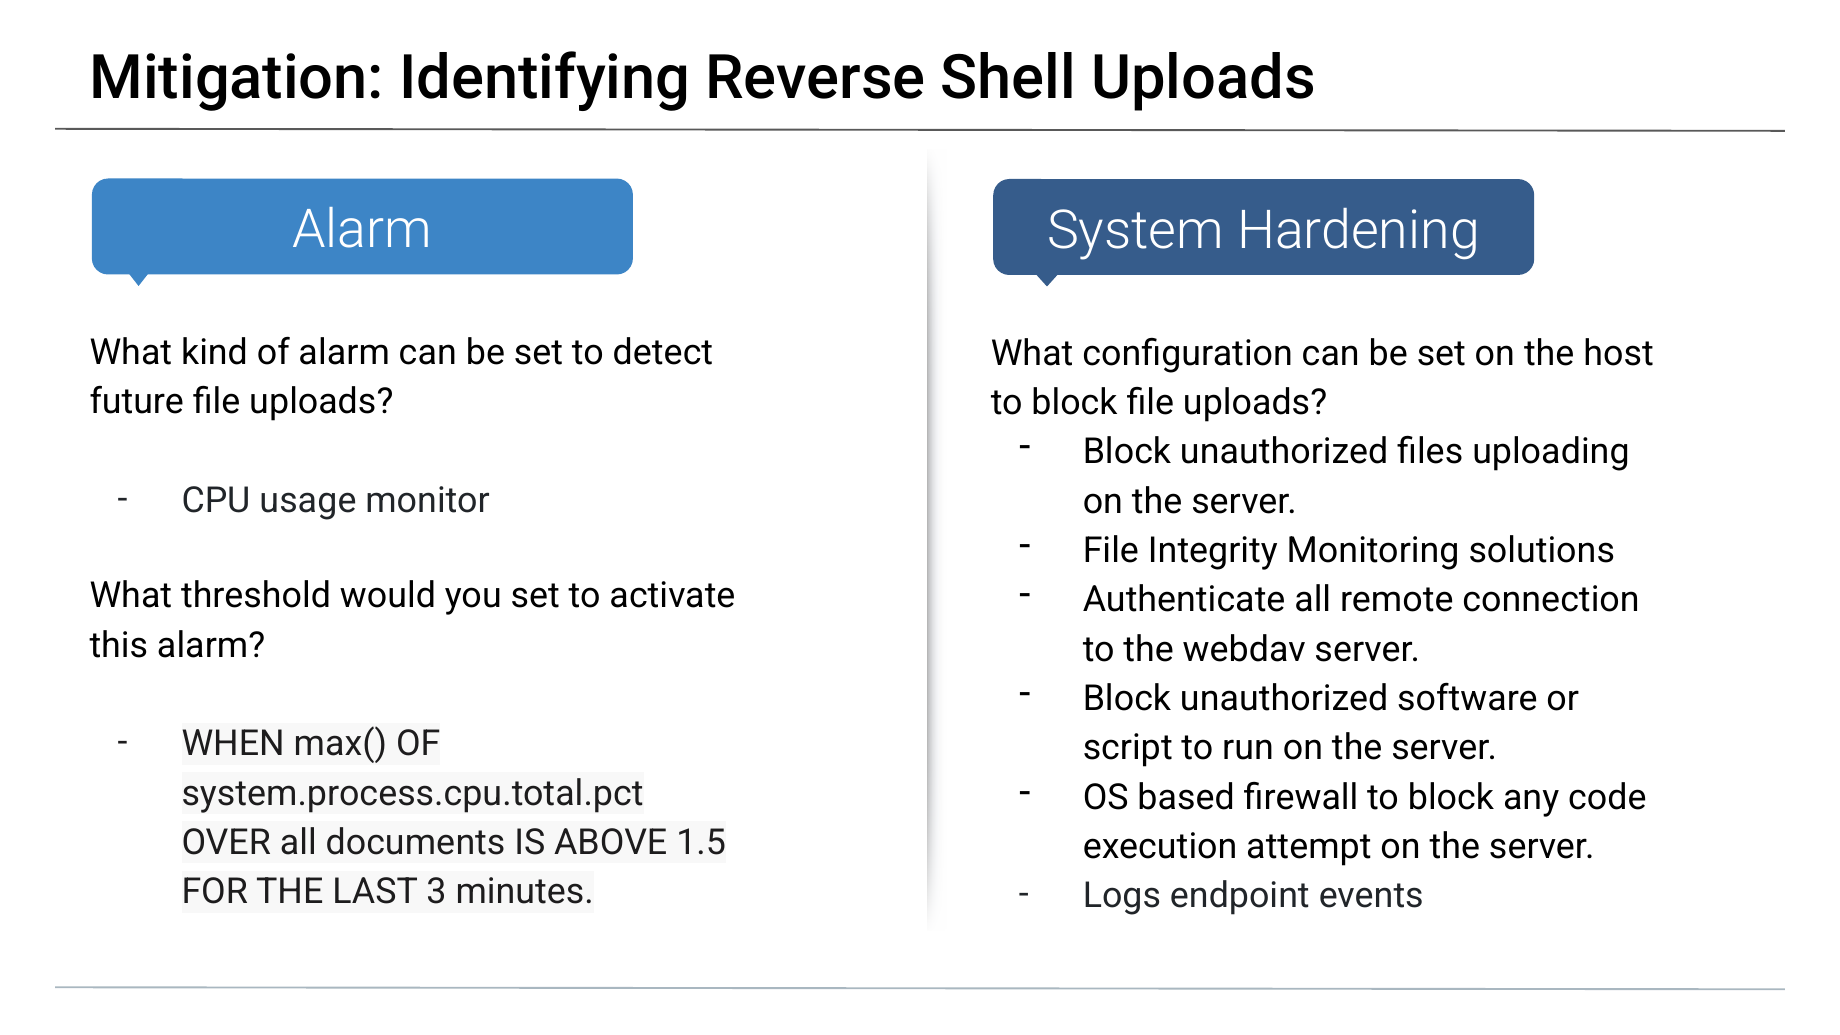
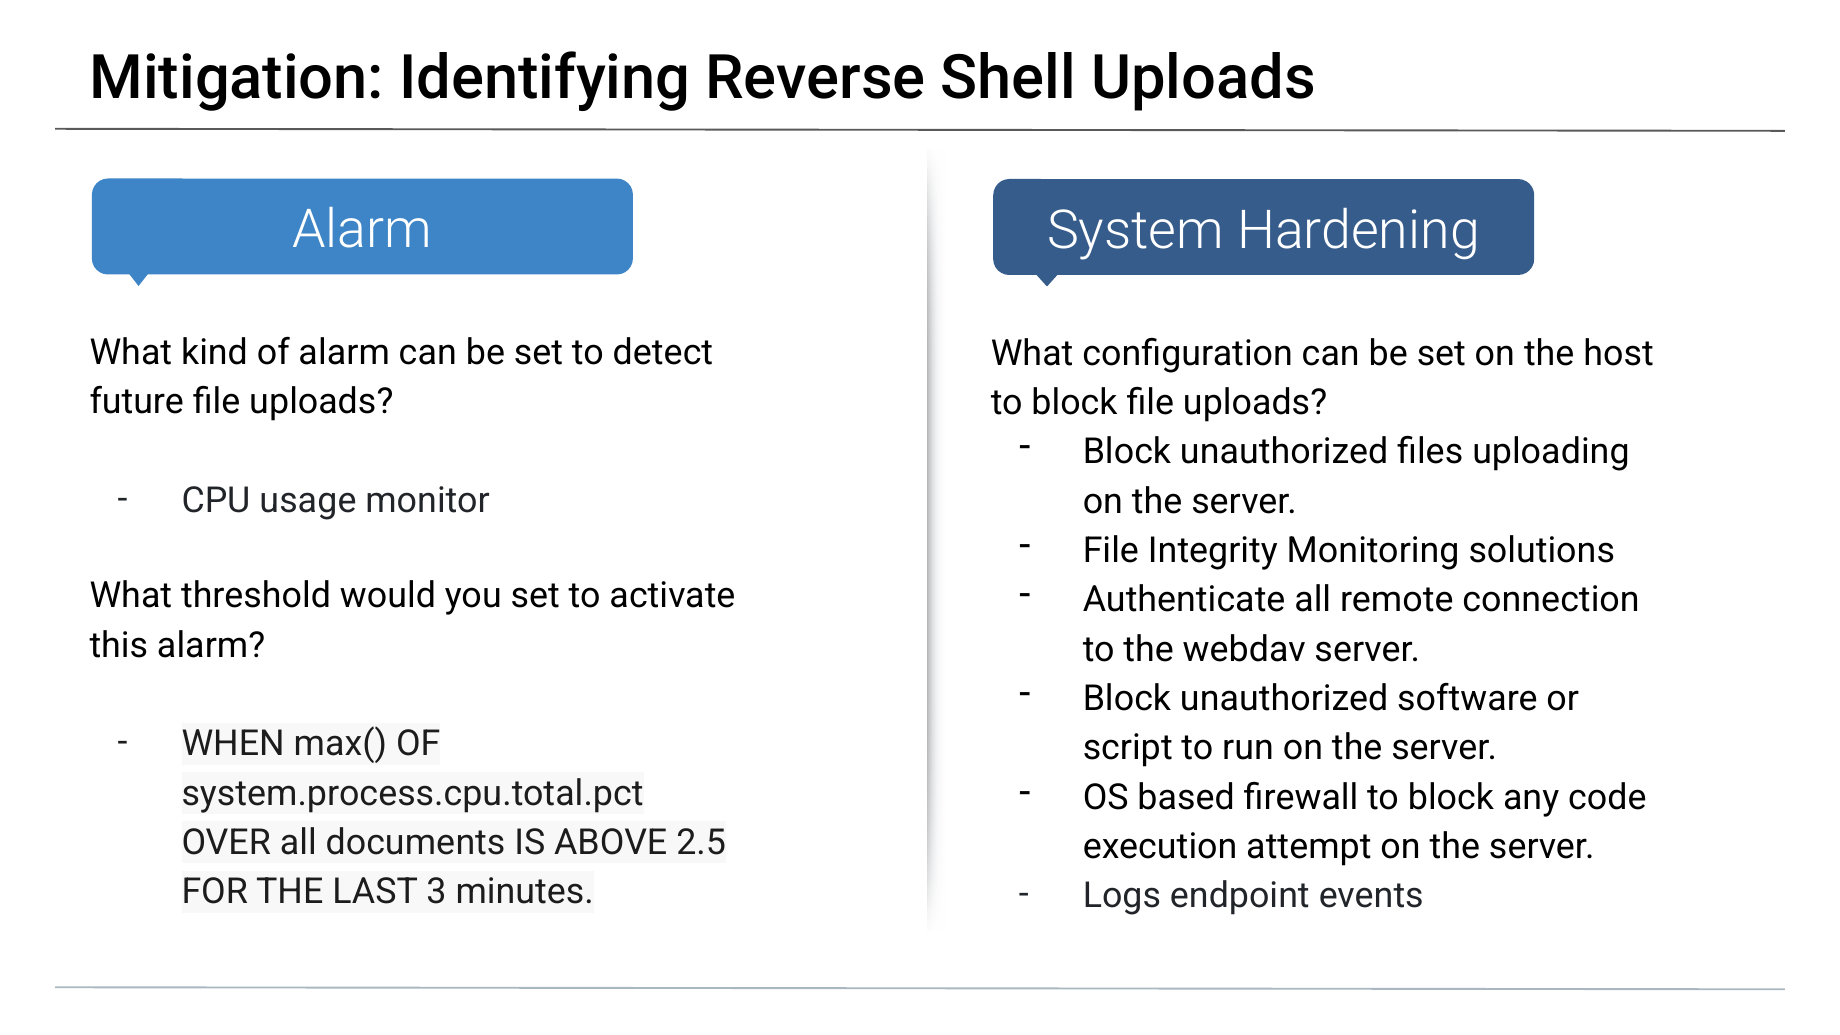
1.5: 1.5 -> 2.5 (701, 843)
